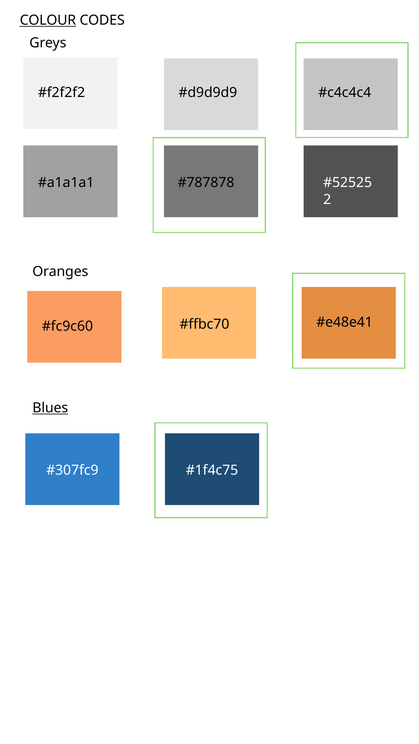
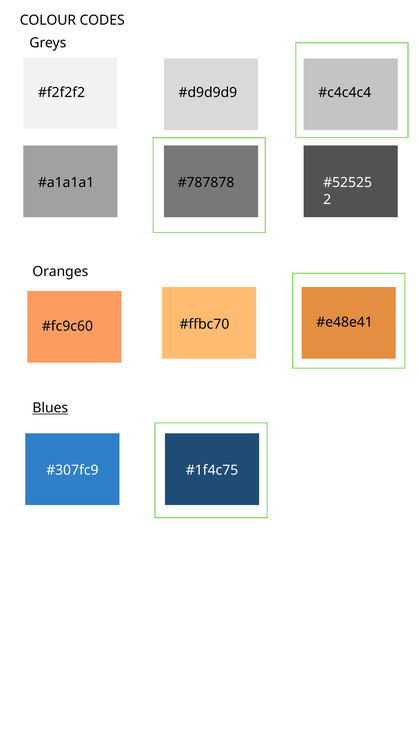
COLOUR underline: present -> none (48, 20)
